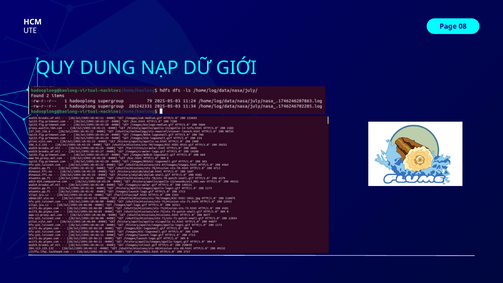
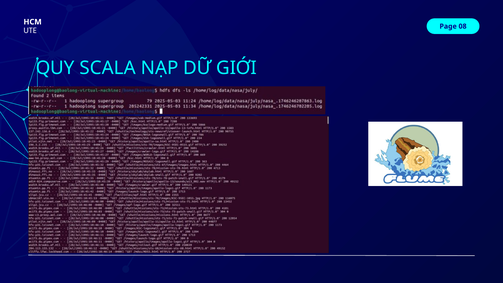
DUNG: DUNG -> SCALA (108, 68)
